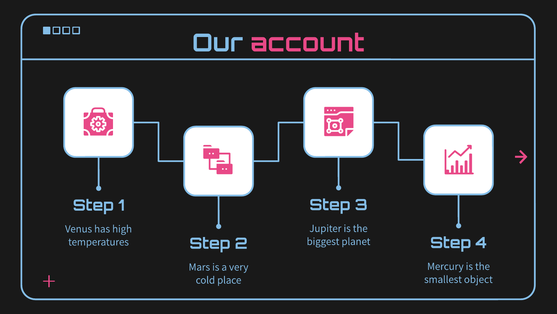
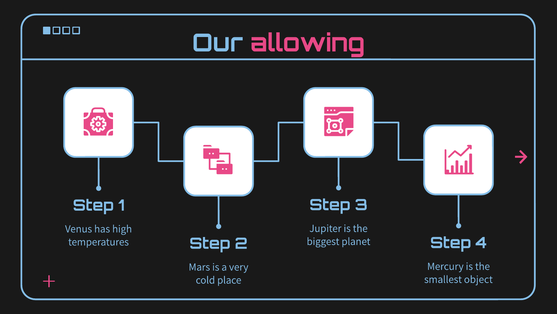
account: account -> allowing (308, 43)
